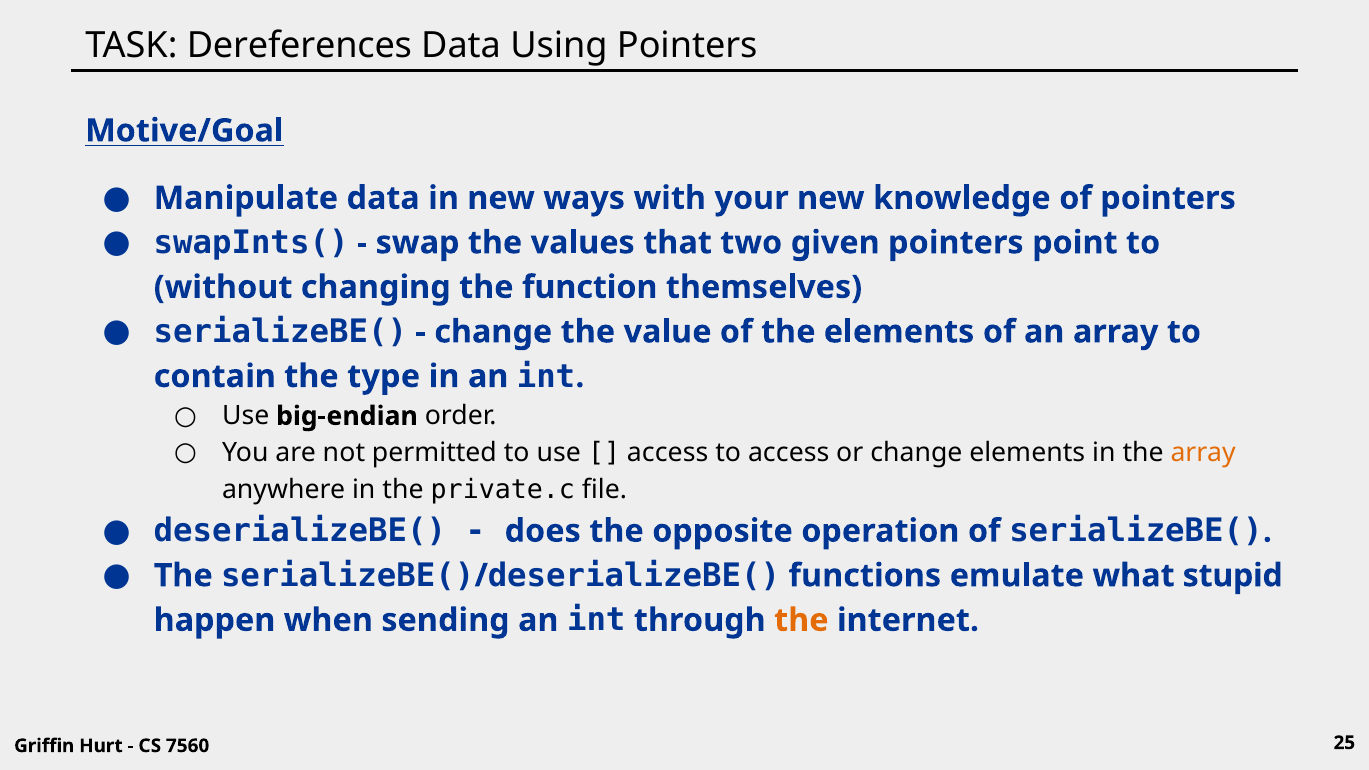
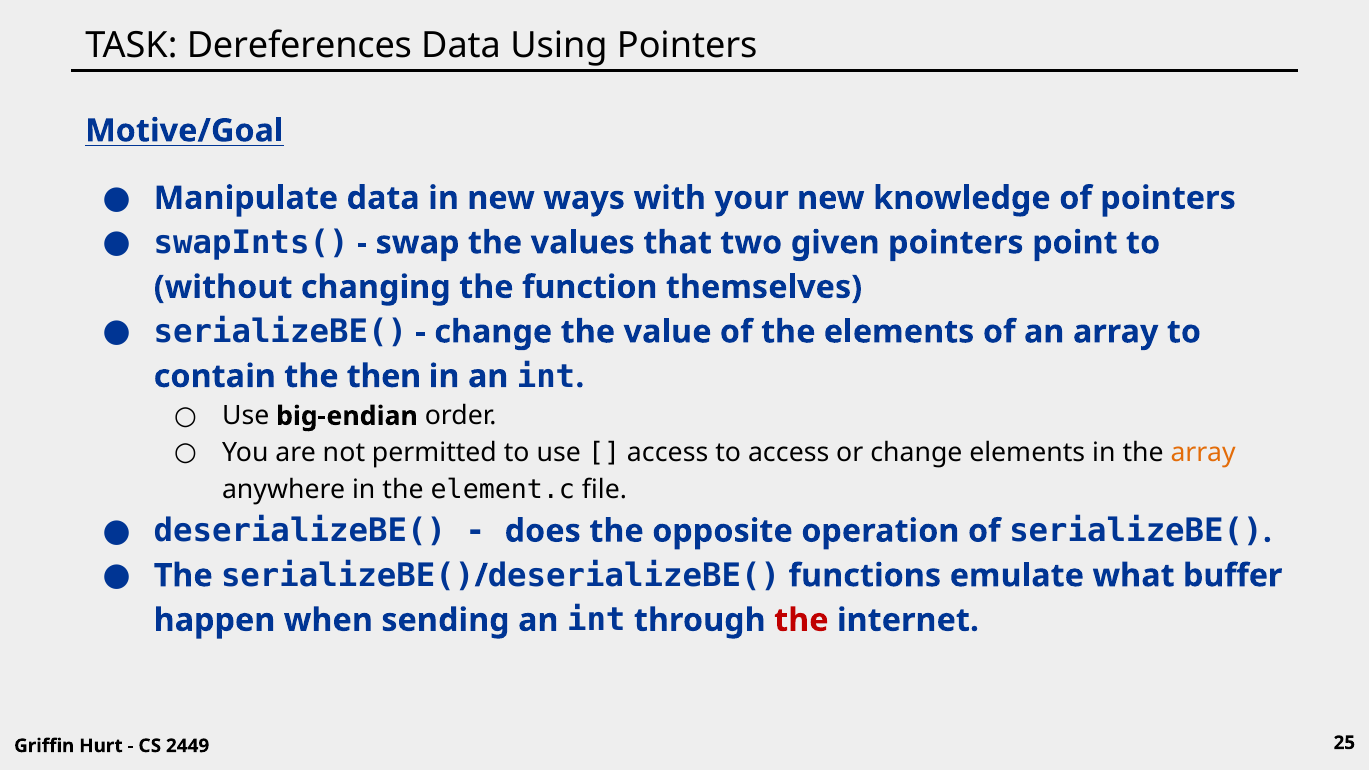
type: type -> then (384, 376)
private.c: private.c -> element.c (503, 490)
stupid: stupid -> buffer (1233, 576)
the colour: orange -> red (801, 620)
7560: 7560 -> 2449 (188, 746)
